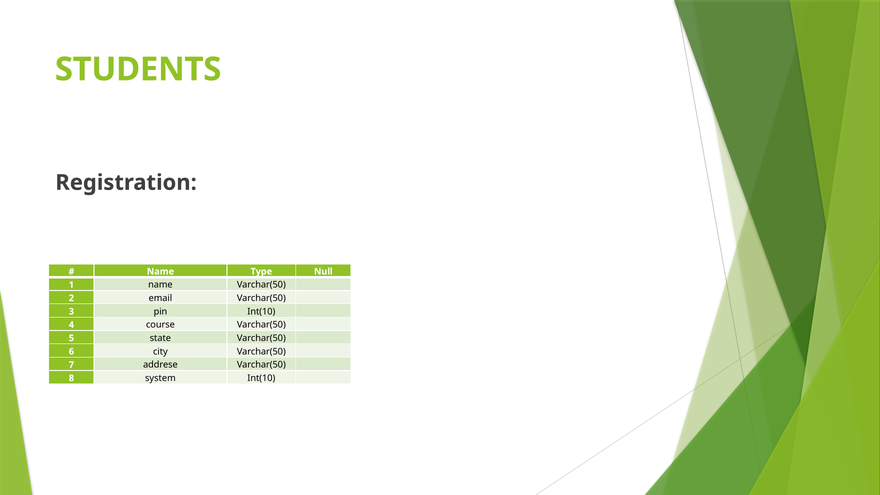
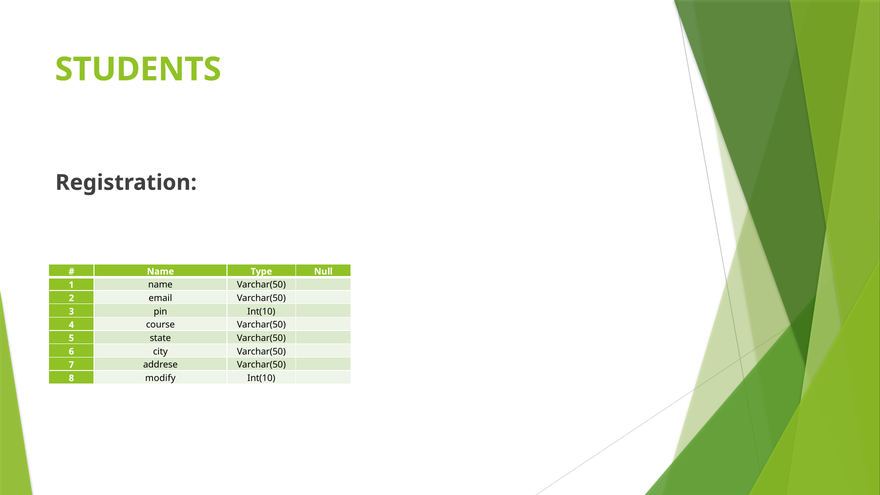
system: system -> modify (160, 378)
